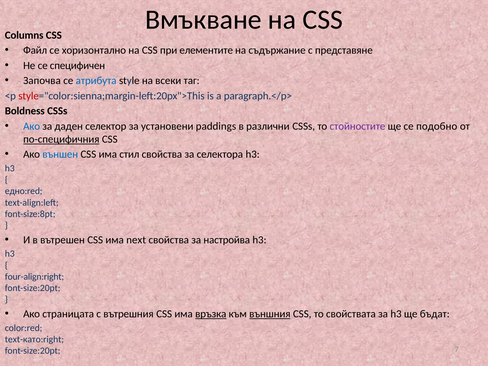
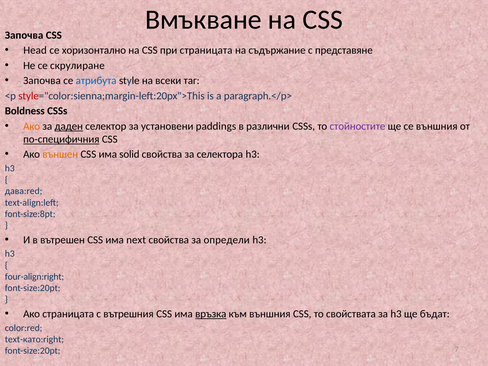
Columns: Columns -> Започва (24, 35)
Файл: Файл -> Head (35, 50)
при елементите: елементите -> страницата (206, 50)
специфичен: специфичен -> скрулиране (77, 65)
Ако colour: blue -> orange (32, 126)
даден underline: none -> present (69, 126)
се подобно: подобно -> външния (437, 126)
външен colour: blue -> orange (60, 154)
стил: стил -> solid (129, 154)
едно:red: едно:red -> дава:red (24, 191)
настройва: настройва -> определи (227, 240)
външния underline: present -> none (270, 314)
